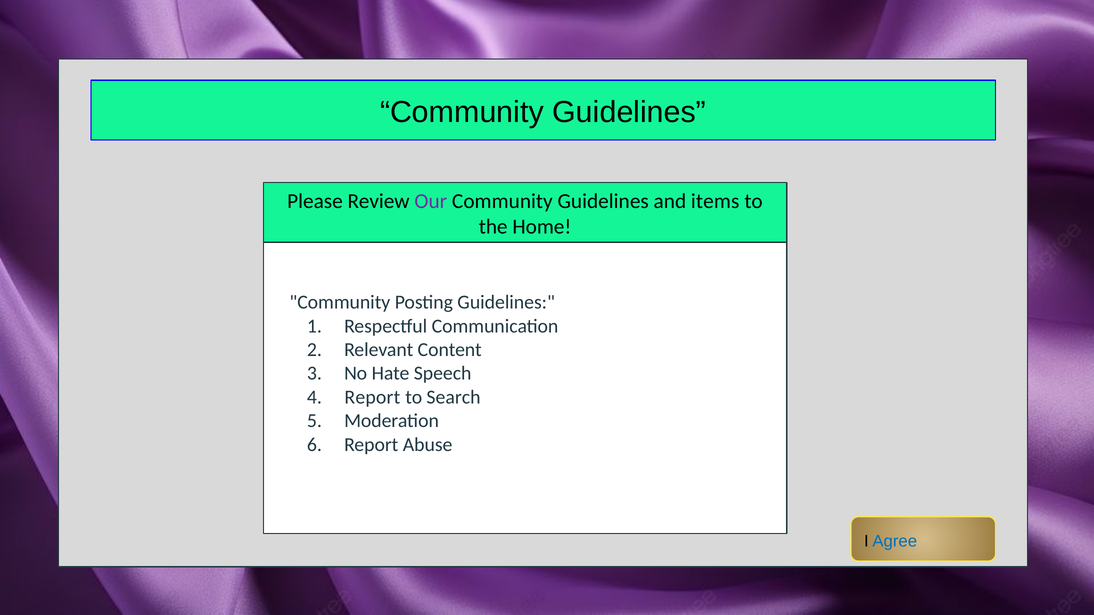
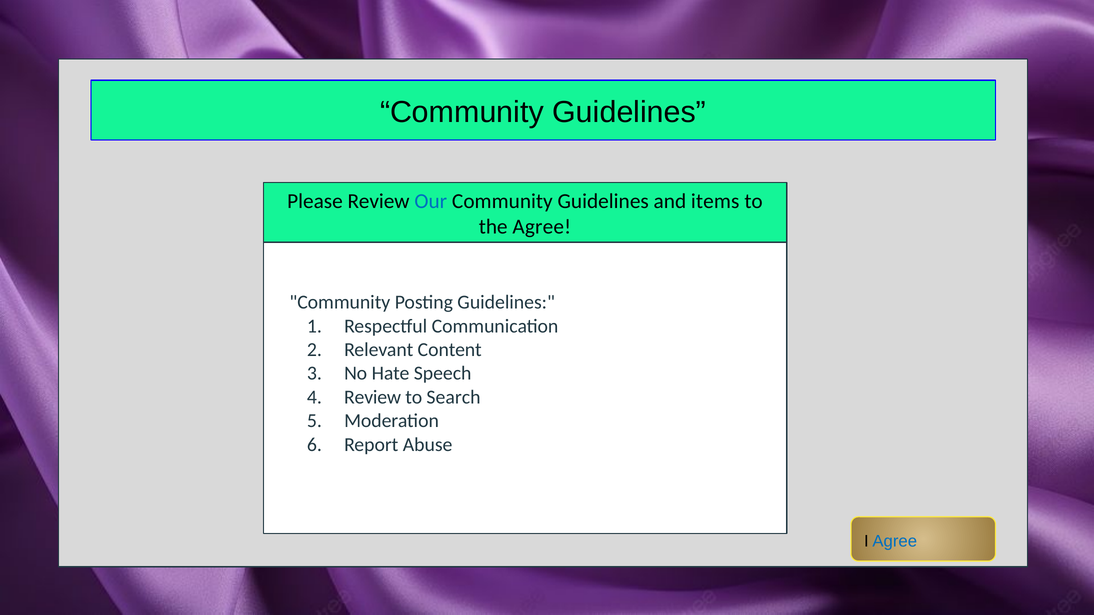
Our colour: purple -> blue (431, 201)
the Home: Home -> Agree (542, 227)
Report: Report -> Review (373, 397)
